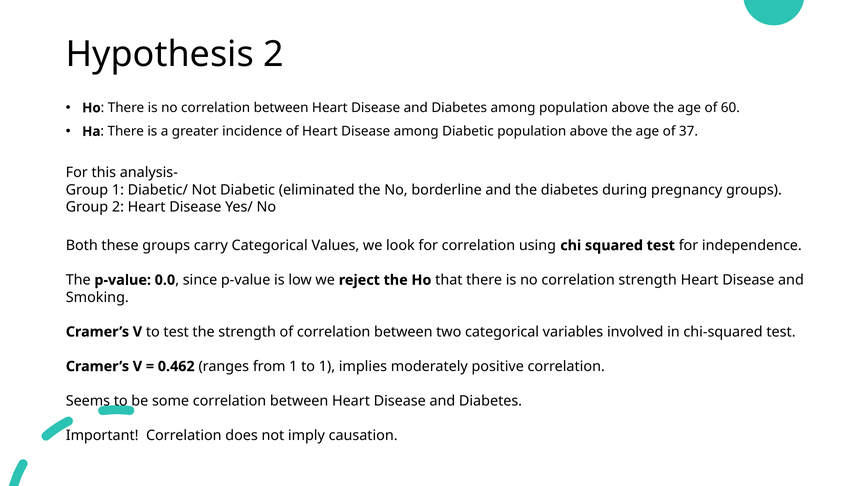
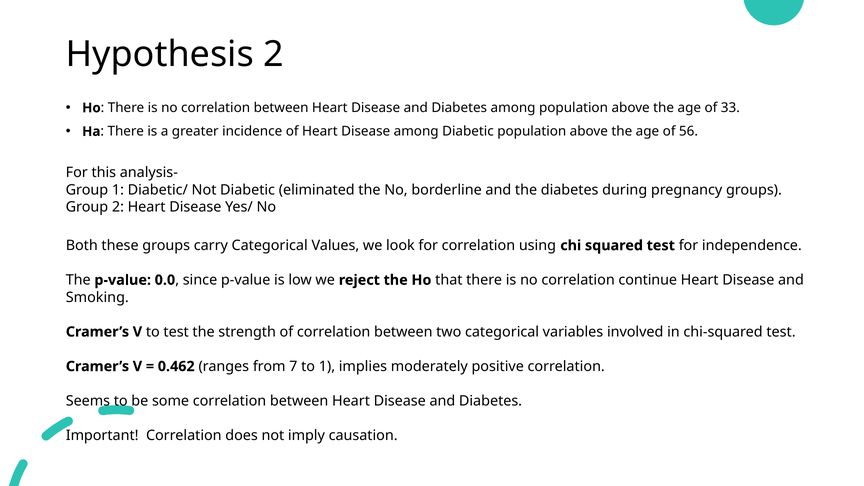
60: 60 -> 33 (730, 108)
37: 37 -> 56 (689, 131)
correlation strength: strength -> continue (648, 280)
from 1: 1 -> 7 (293, 366)
